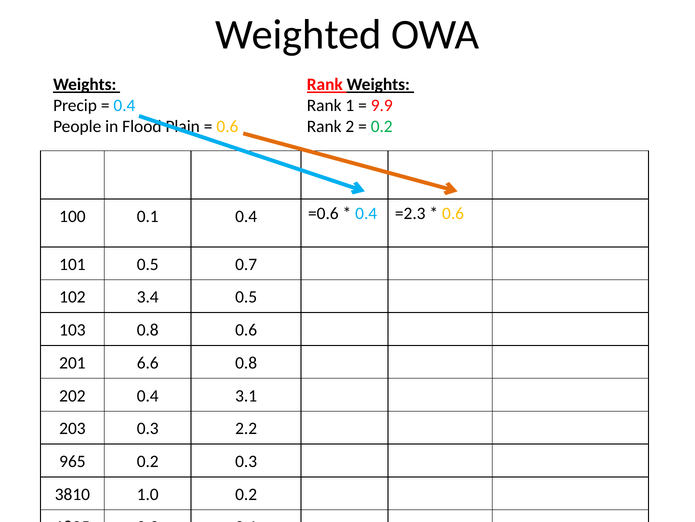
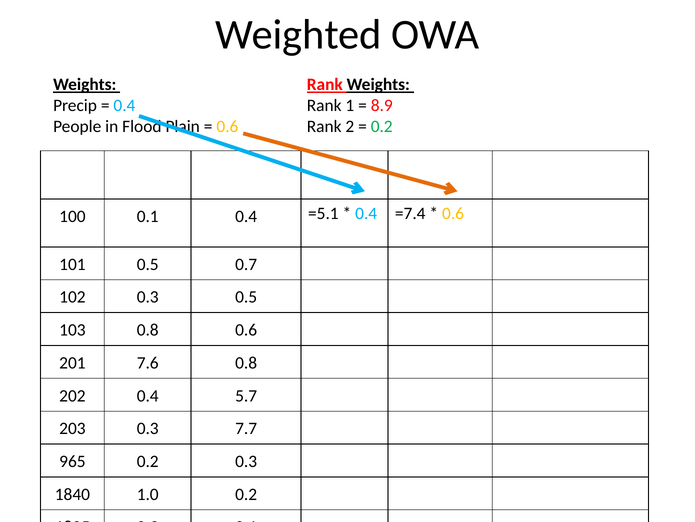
9.9: 9.9 -> 8.9 (382, 105)
=0.6: =0.6 -> =5.1 (323, 213)
=2.3: =2.3 -> =7.4 (410, 213)
102 3.4: 3.4 -> 0.3 (148, 297)
6.6: 6.6 -> 7.6 (148, 362)
3.1: 3.1 -> 5.7 (246, 395)
2.2: 2.2 -> 7.7 (246, 428)
3810: 3810 -> 1840 (72, 494)
